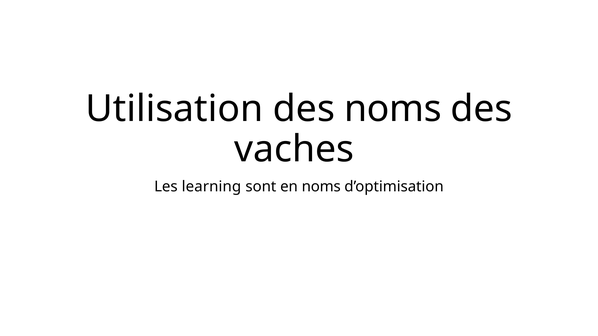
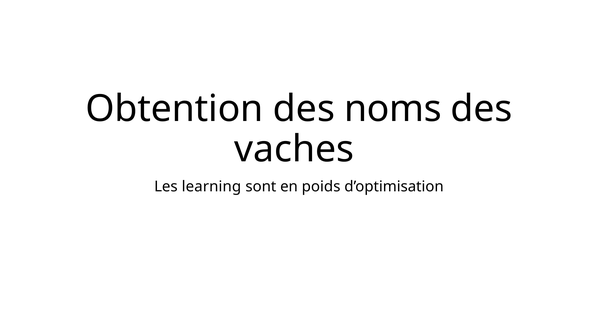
Utilisation: Utilisation -> Obtention (174, 109)
en noms: noms -> poids (321, 187)
